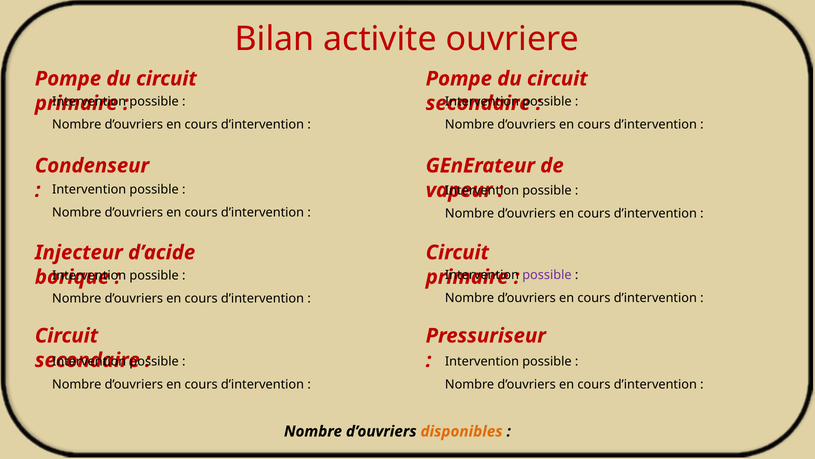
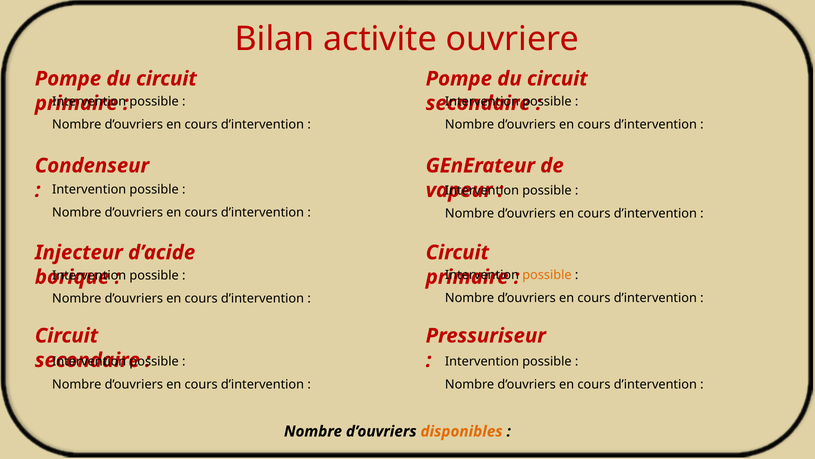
possible colour: purple -> orange (547, 275)
